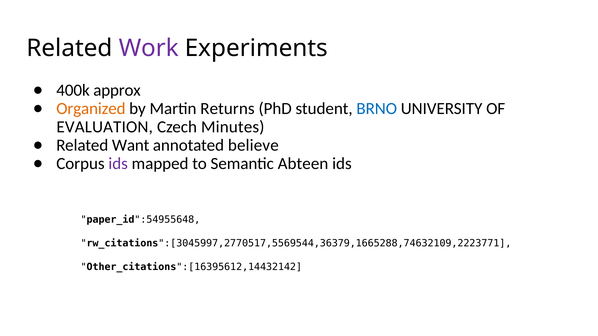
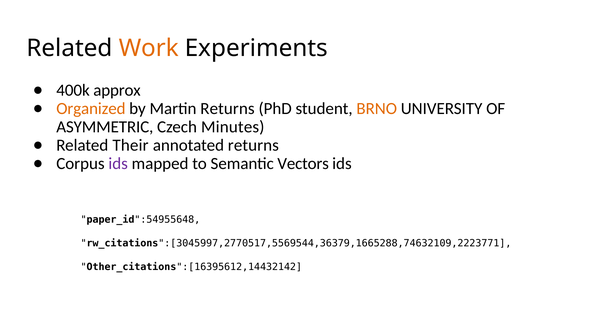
Work colour: purple -> orange (149, 48)
BRNO colour: blue -> orange (377, 109)
EVALUATION: EVALUATION -> ASYMMETRIC (105, 127)
Want: Want -> Their (130, 145)
annotated believe: believe -> returns (253, 145)
Abteen: Abteen -> Vectors (303, 164)
